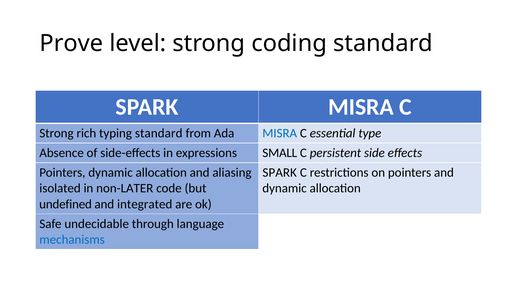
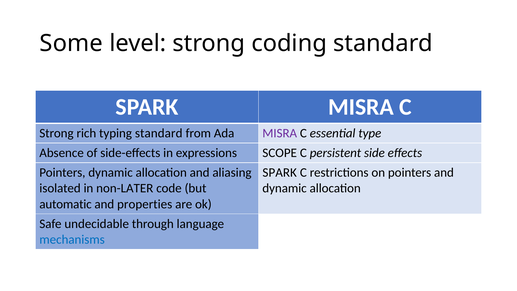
Prove: Prove -> Some (71, 43)
MISRA colour: blue -> purple (280, 133)
SMALL: SMALL -> SCOPE (280, 153)
undefined: undefined -> automatic (66, 204)
integrated: integrated -> properties (145, 204)
